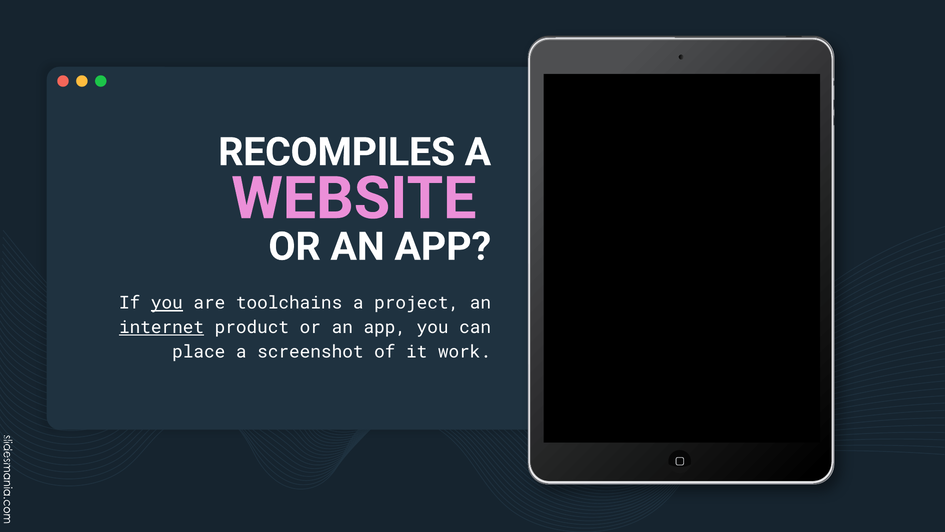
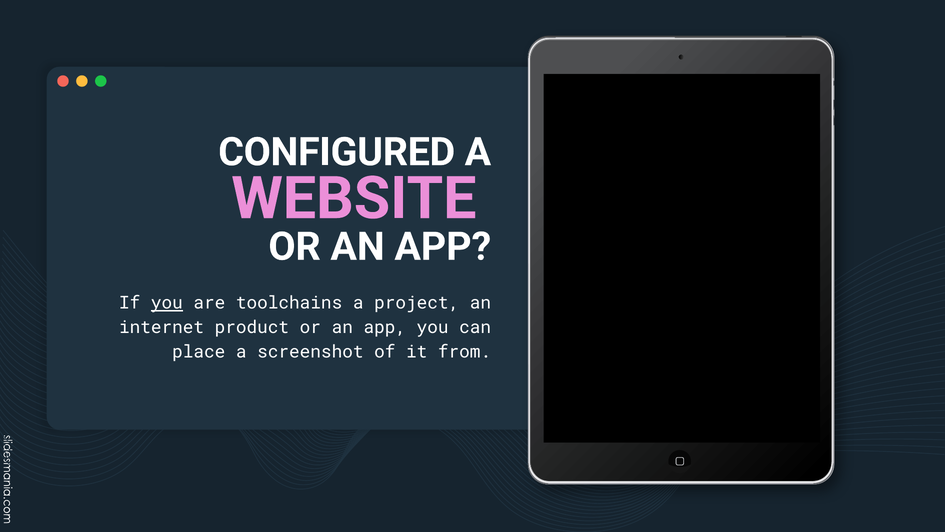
RECOMPILES: RECOMPILES -> CONFIGURED (337, 152)
internet underline: present -> none (162, 327)
work: work -> from (465, 352)
